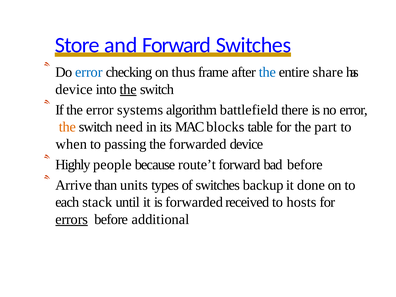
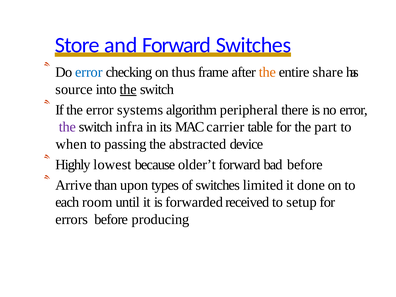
the colour: blue -> orange (267, 72)
device: device -> source (74, 89)
battlefield: battlefield -> peripheral (249, 110)
the colour: orange -> purple (67, 127)
need: need -> infra (129, 127)
blocks: blocks -> carrier (225, 127)
the forwarded: forwarded -> abstracted (198, 144)
people: people -> lowest (112, 165)
route’t: route’t -> older’t (197, 165)
units: units -> upon (134, 185)
backup: backup -> limited (263, 185)
stack: stack -> room (97, 202)
hosts: hosts -> setup (302, 202)
errors underline: present -> none (72, 219)
additional: additional -> producing (161, 219)
